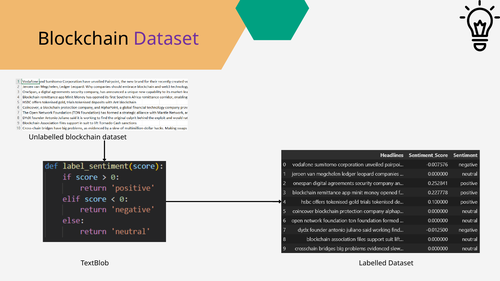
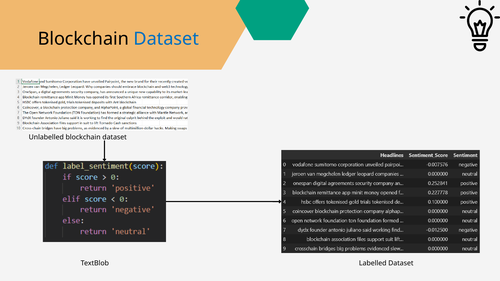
Dataset colour: purple -> blue (166, 39)
